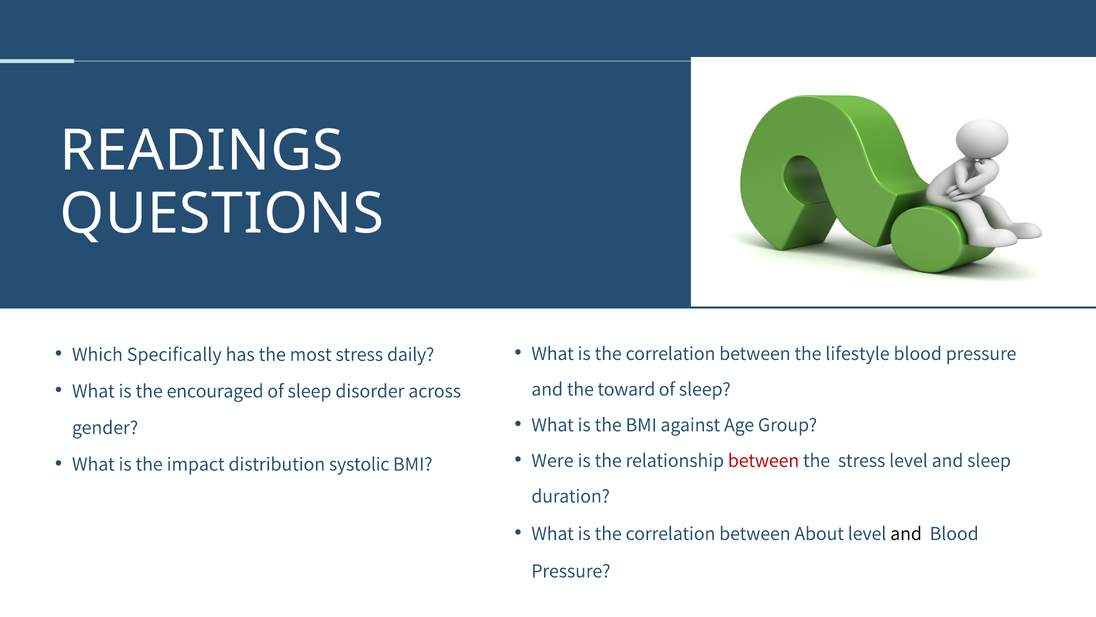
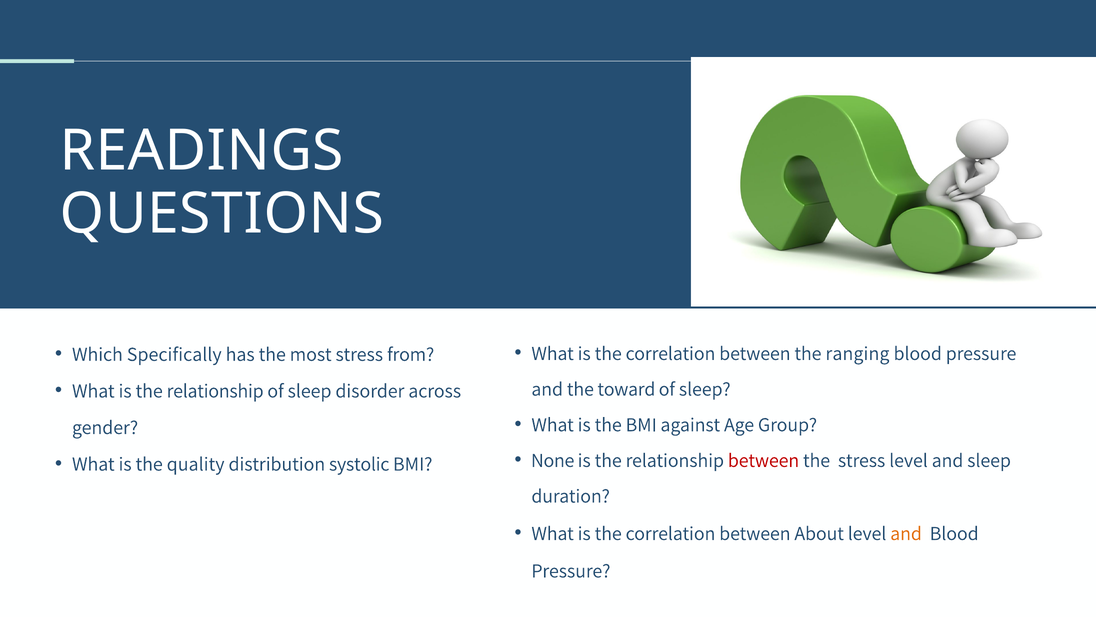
lifestyle: lifestyle -> ranging (857, 353)
daily: daily -> from (411, 354)
What is the encouraged: encouraged -> relationship (215, 391)
Were: Were -> None (553, 460)
impact: impact -> quality (196, 464)
and colour: black -> orange (906, 533)
